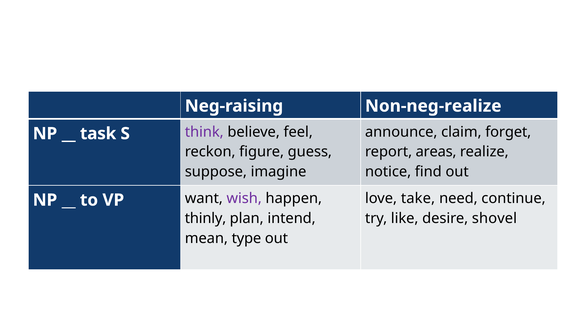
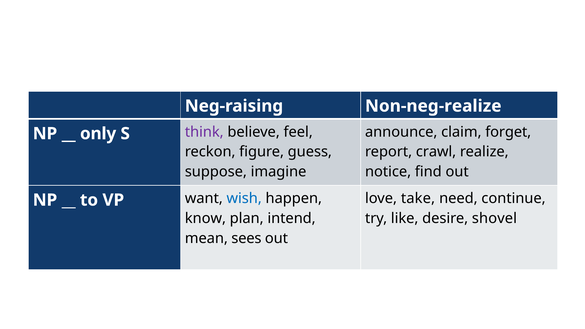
task: task -> only (98, 134)
areas: areas -> crawl (436, 152)
wish colour: purple -> blue (244, 198)
thinly: thinly -> know (205, 218)
type: type -> sees (246, 238)
